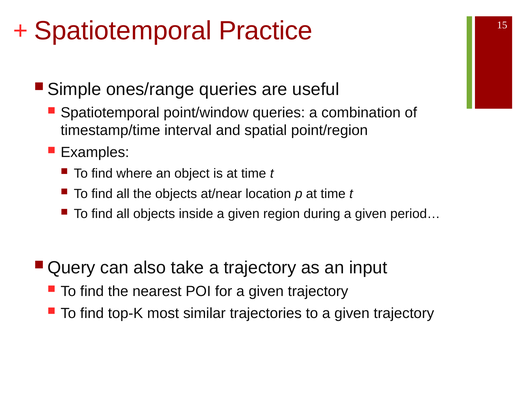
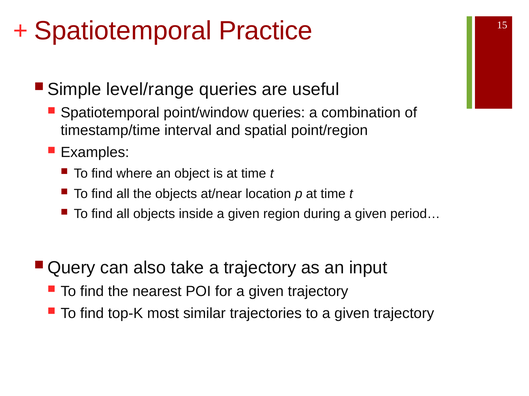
ones/range: ones/range -> level/range (150, 89)
